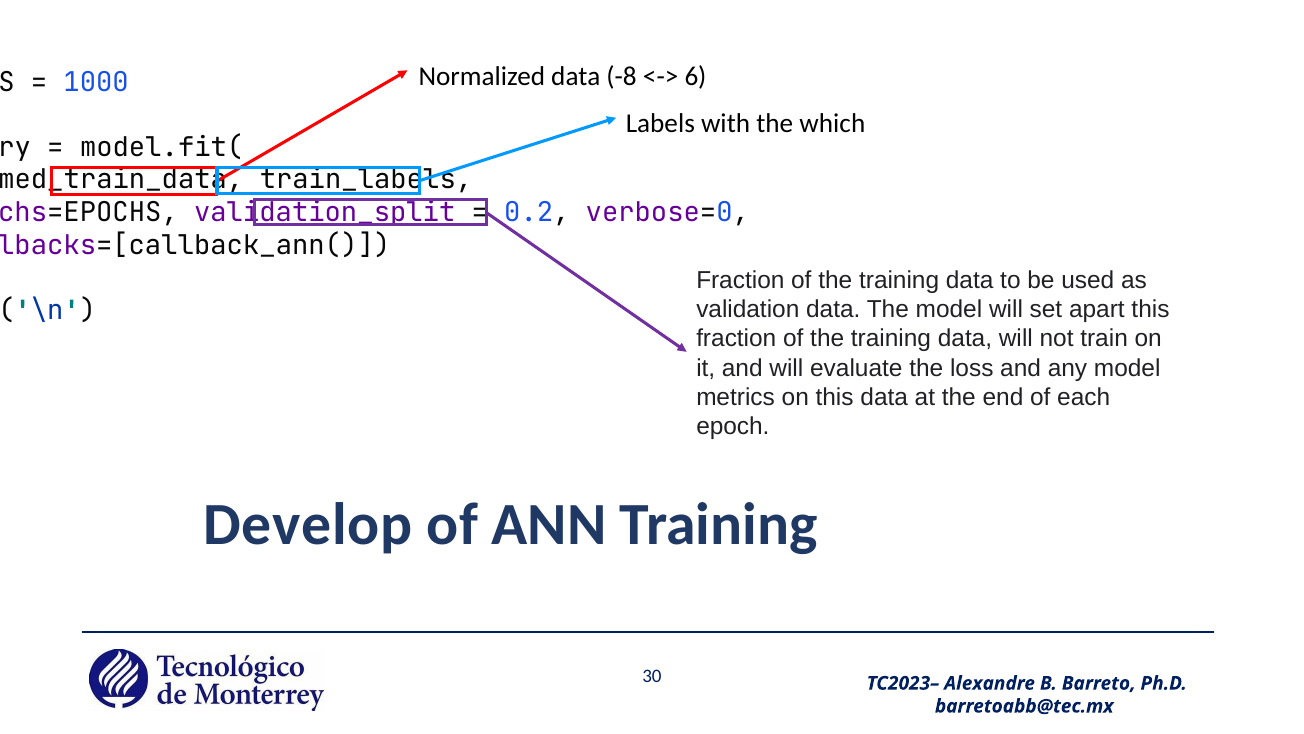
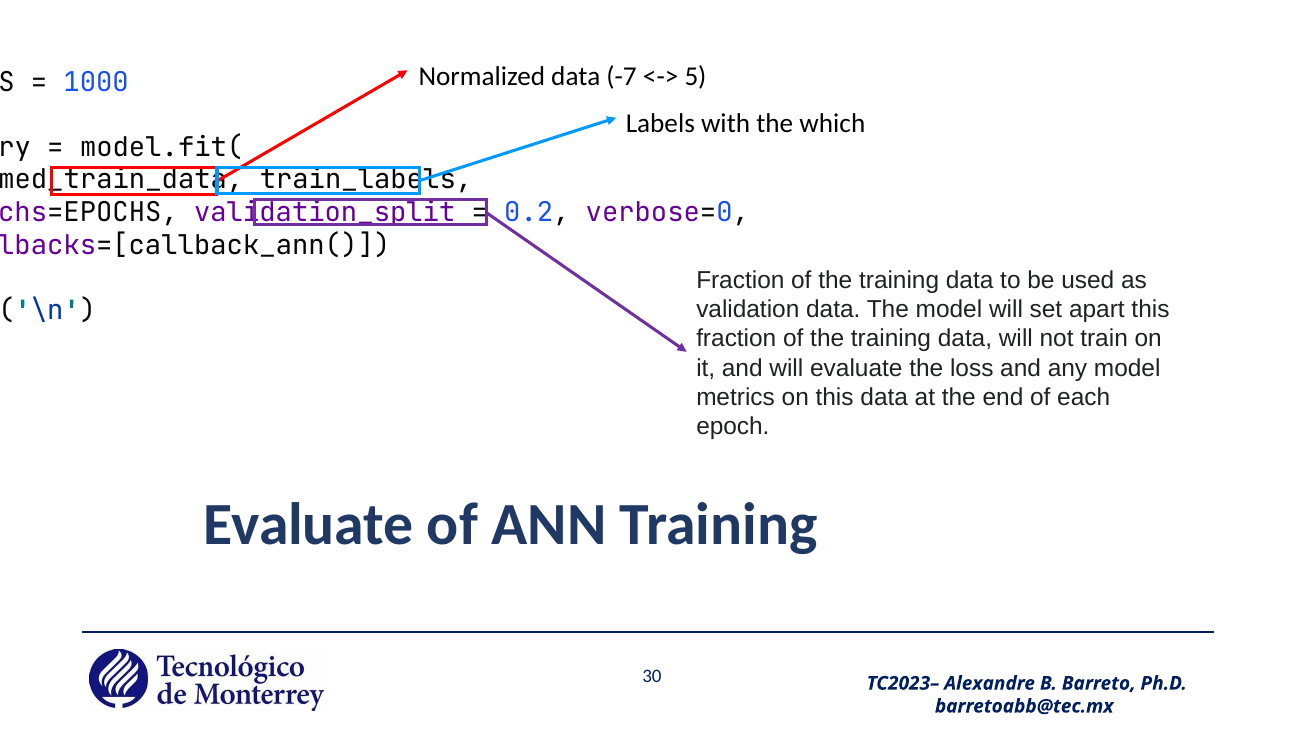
-8: -8 -> -7 (622, 76)
6: 6 -> 5 (696, 76)
Develop: Develop -> Evaluate (308, 524)
